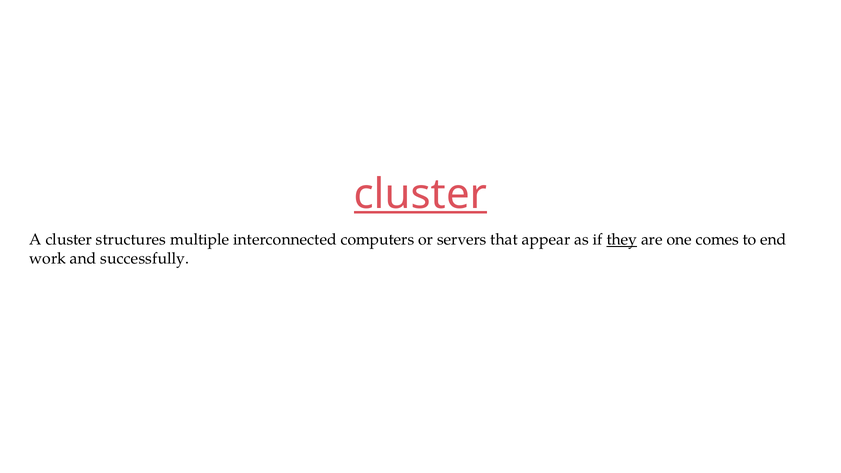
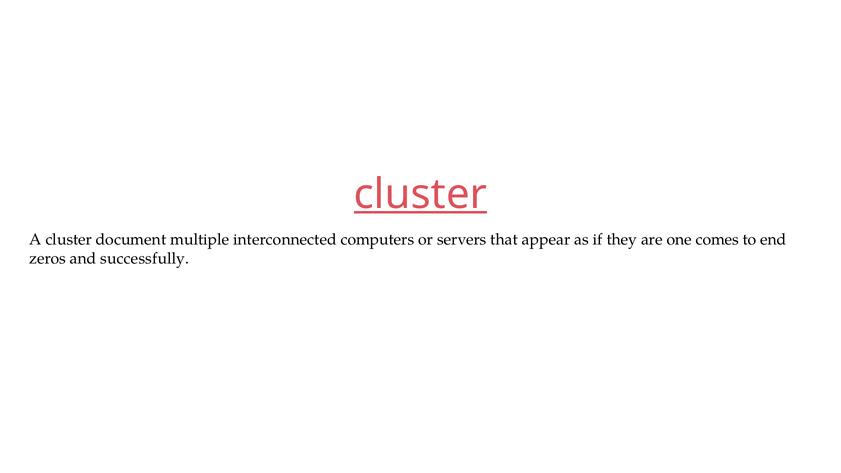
structures: structures -> document (131, 240)
they underline: present -> none (622, 240)
work: work -> zeros (48, 259)
